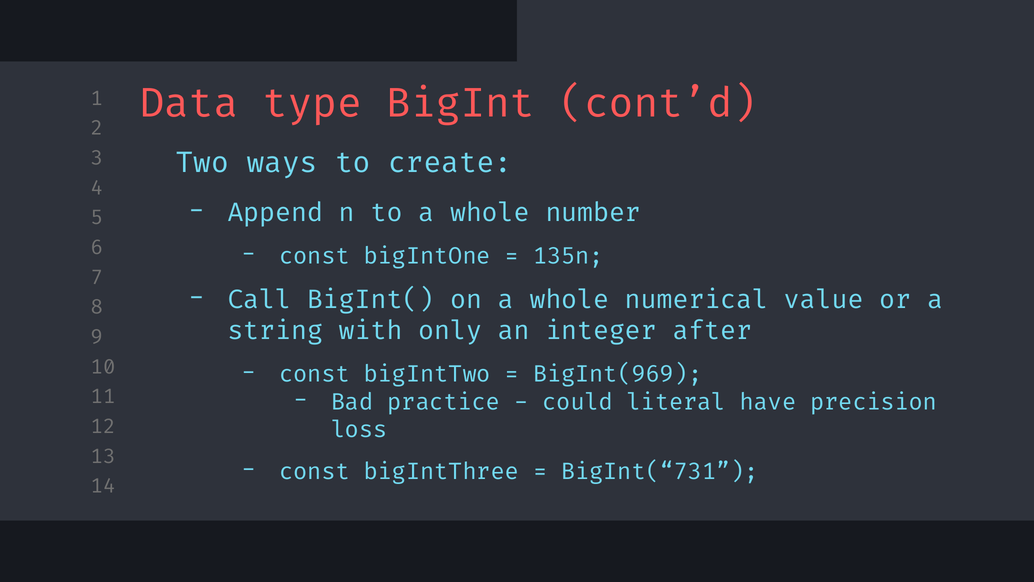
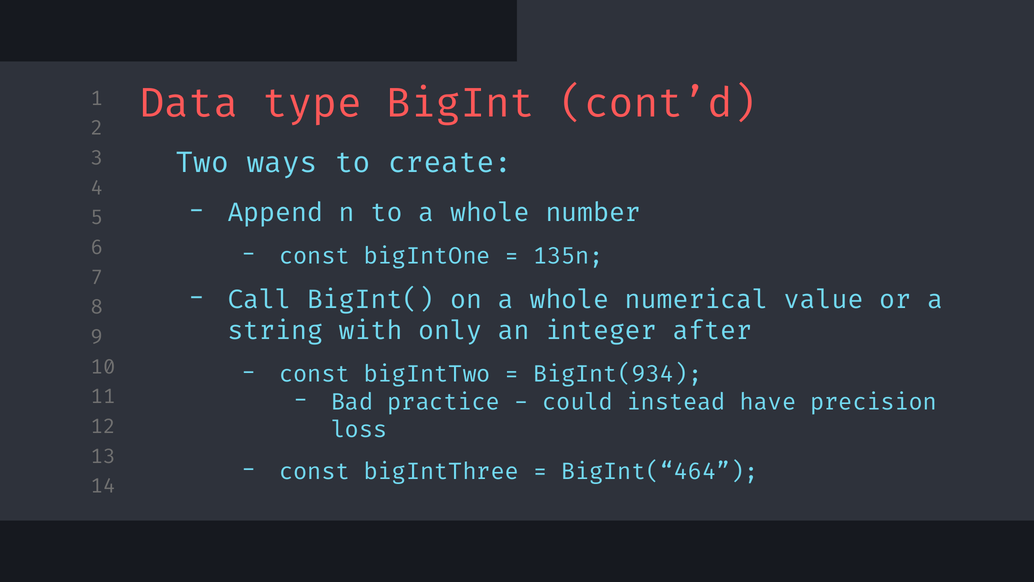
BigInt(969: BigInt(969 -> BigInt(934 (618, 374)
literal: literal -> instead (676, 402)
BigInt(“731: BigInt(“731 -> BigInt(“464 (660, 471)
